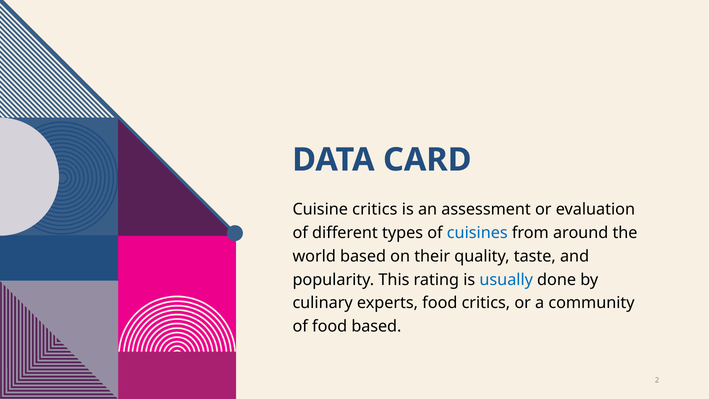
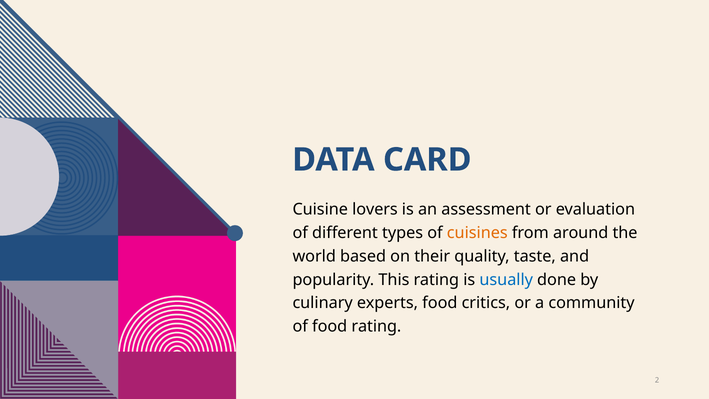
Cuisine critics: critics -> lovers (375, 209)
cuisines colour: blue -> orange (477, 233)
food based: based -> rating (376, 326)
